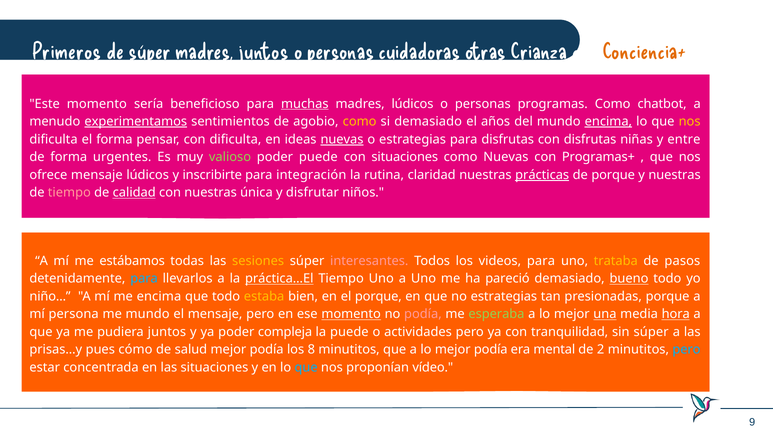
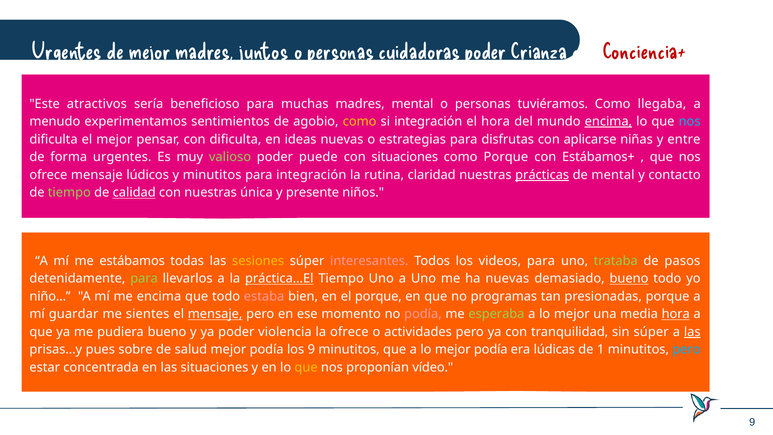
Primeros: Primeros -> Urgentes (67, 52)
de súper: súper -> mejor (150, 52)
cuidadoras otras: otras -> poder (486, 52)
Conciencia+ colour: orange -> red (645, 52)
Este momento: momento -> atractivos (97, 104)
muchas underline: present -> none (305, 104)
madres lúdicos: lúdicos -> mental (412, 104)
programas: programas -> tuviéramos (553, 104)
chatbot: chatbot -> llegaba (662, 104)
experimentamos underline: present -> none (136, 122)
si demasiado: demasiado -> integración (428, 122)
el años: años -> hora (496, 122)
nos colour: yellow -> light blue (690, 122)
el forma: forma -> mejor (114, 139)
nuevas underline: present -> none (342, 139)
con disfrutas: disfrutas -> aplicarse (590, 139)
como Nuevas: Nuevas -> Porque (506, 157)
Programas+: Programas+ -> Estábamos+ (598, 157)
y inscribirte: inscribirte -> minutitos (212, 175)
de porque: porque -> mental (613, 175)
y nuestras: nuestras -> contacto (675, 175)
tiempo colour: pink -> light green (69, 193)
disfrutar: disfrutar -> presente (313, 193)
trataba colour: yellow -> light green (616, 261)
para colour: light blue -> light green (144, 279)
ha pareció: pareció -> nuevas (507, 279)
estaba colour: yellow -> pink (264, 296)
no estrategias: estrategias -> programas (504, 296)
persona: persona -> guardar (74, 314)
me mundo: mundo -> sientes (148, 314)
mensaje underline: none -> present (215, 314)
momento underline: present -> none (351, 314)
una underline: present -> none (605, 314)
pudiera juntos: juntos -> bueno (167, 332)
compleja: compleja -> violencia (285, 332)
la puede: puede -> ofrece (349, 332)
las underline: none -> present (692, 332)
cómo: cómo -> sobre (136, 350)
los 8: 8 -> 9 (311, 350)
mental: mental -> lúdicas (554, 350)
2: 2 -> 1 (601, 350)
que colour: light blue -> yellow (306, 367)
